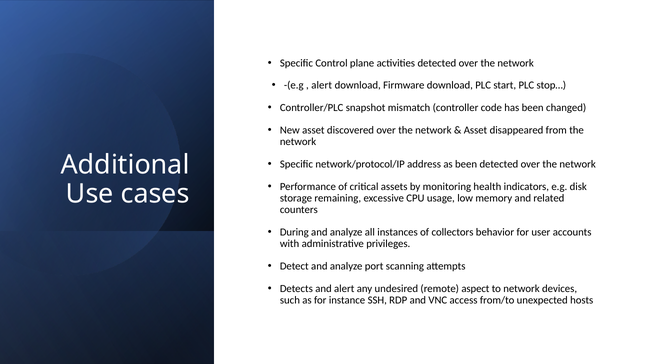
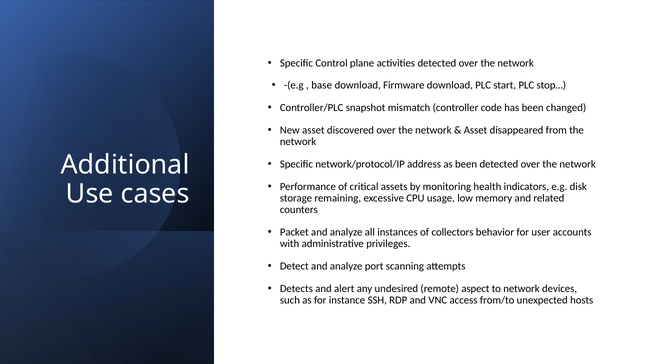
alert: alert -> base (322, 85)
During: During -> Packet (294, 232)
